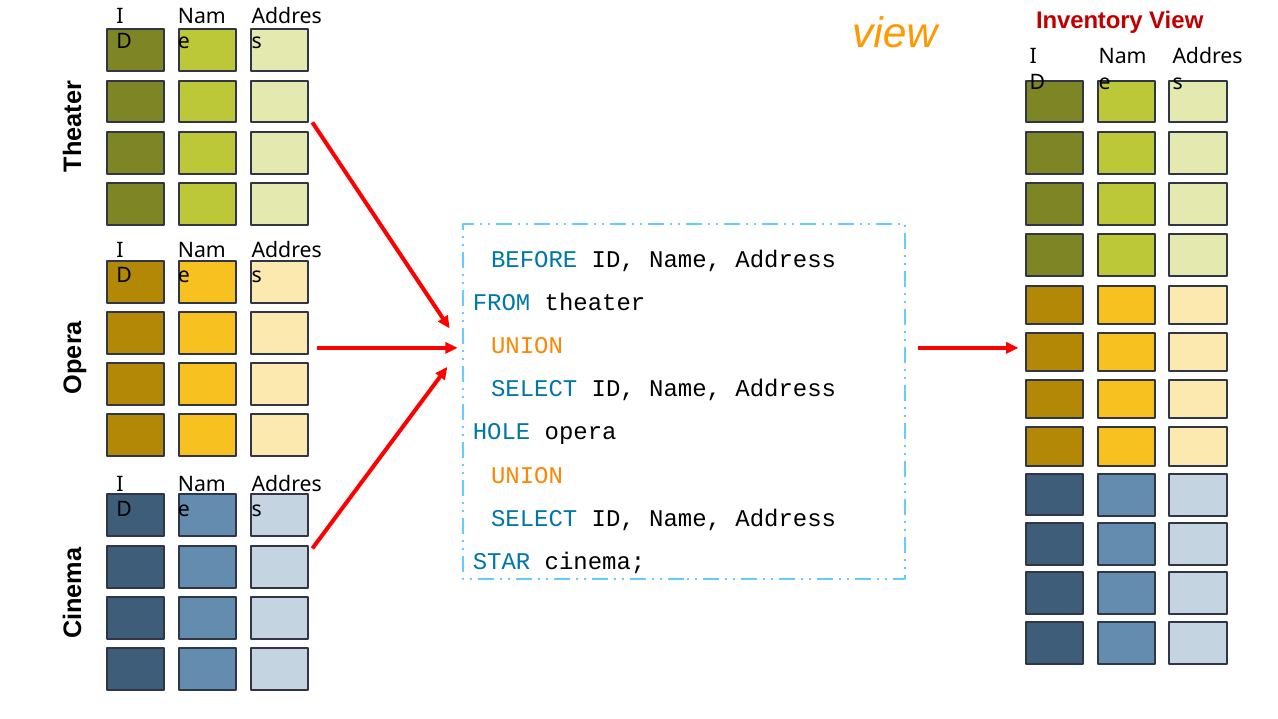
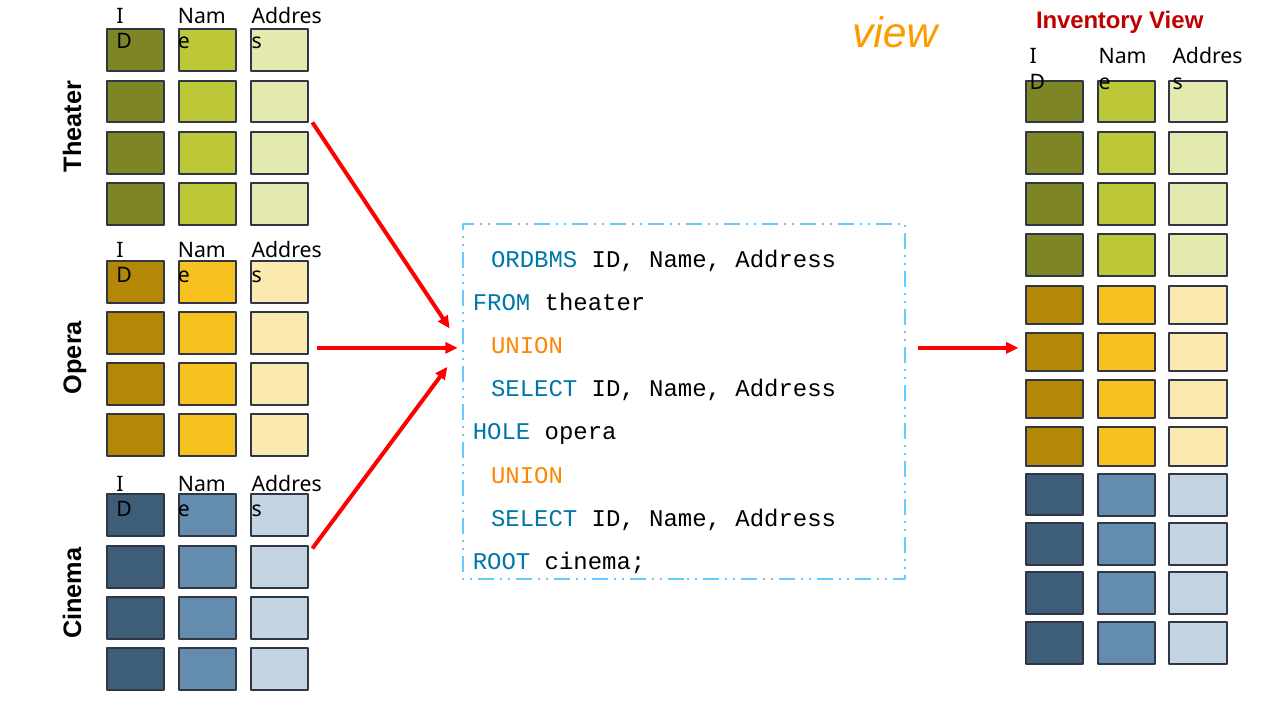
BEFORE: BEFORE -> ORDBMS (534, 259)
STAR: STAR -> ROOT (502, 561)
